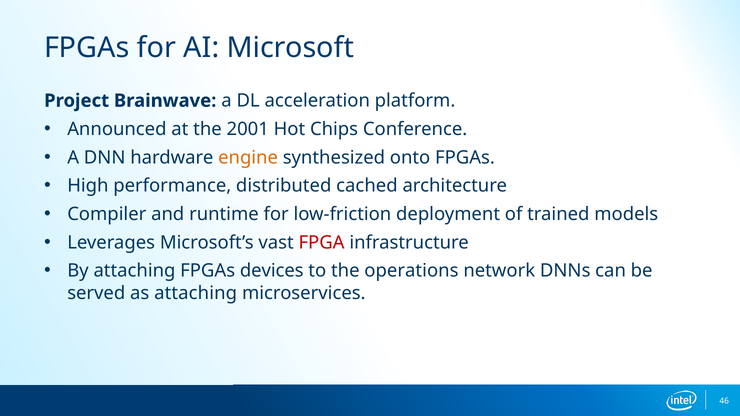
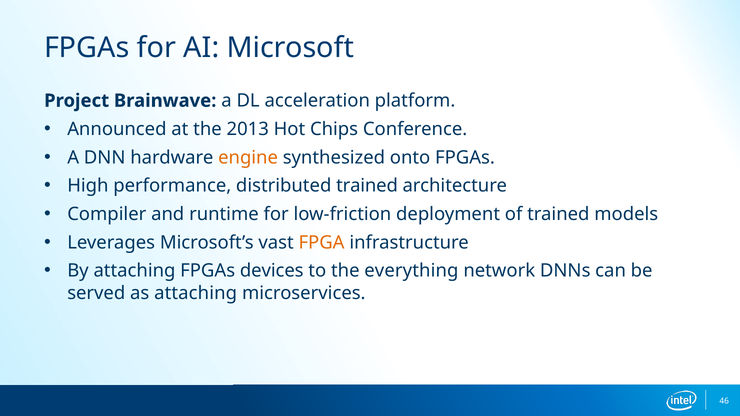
2001: 2001 -> 2013 (248, 129)
distributed cached: cached -> trained (367, 186)
FPGA colour: red -> orange (322, 243)
operations: operations -> everything (411, 271)
